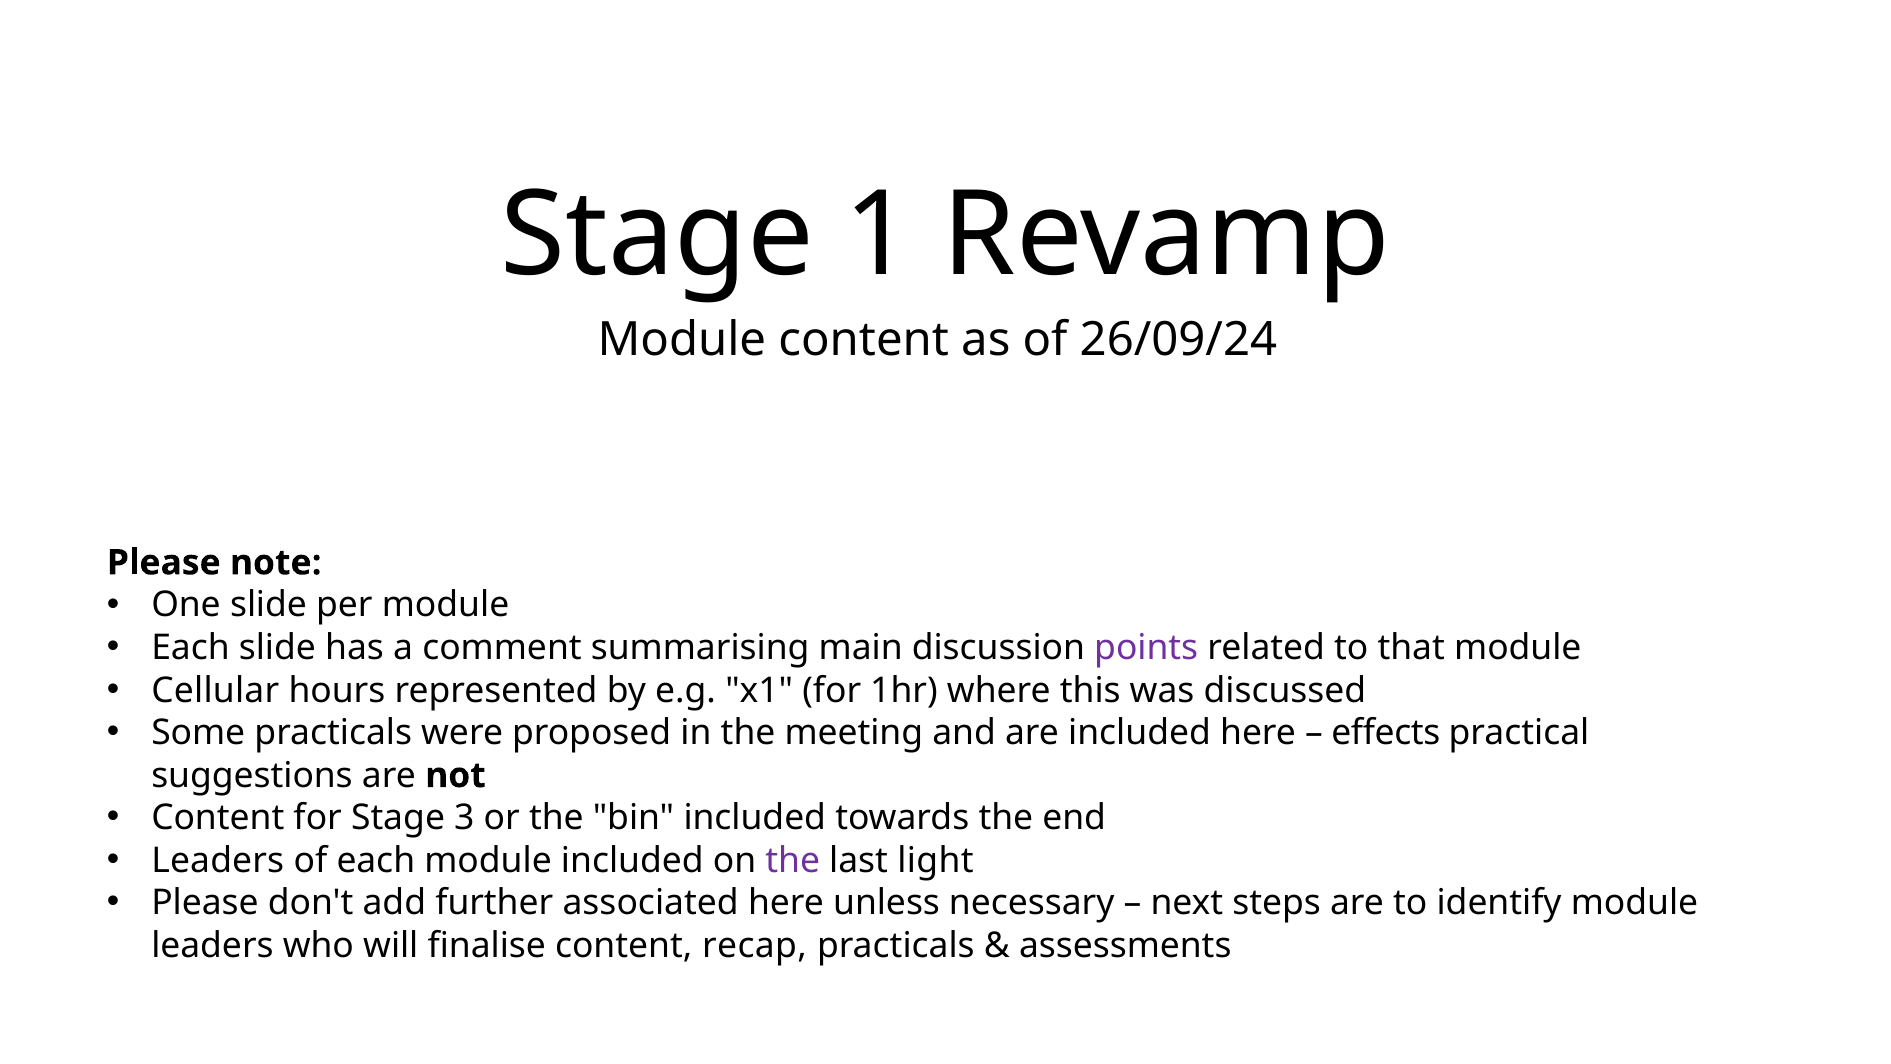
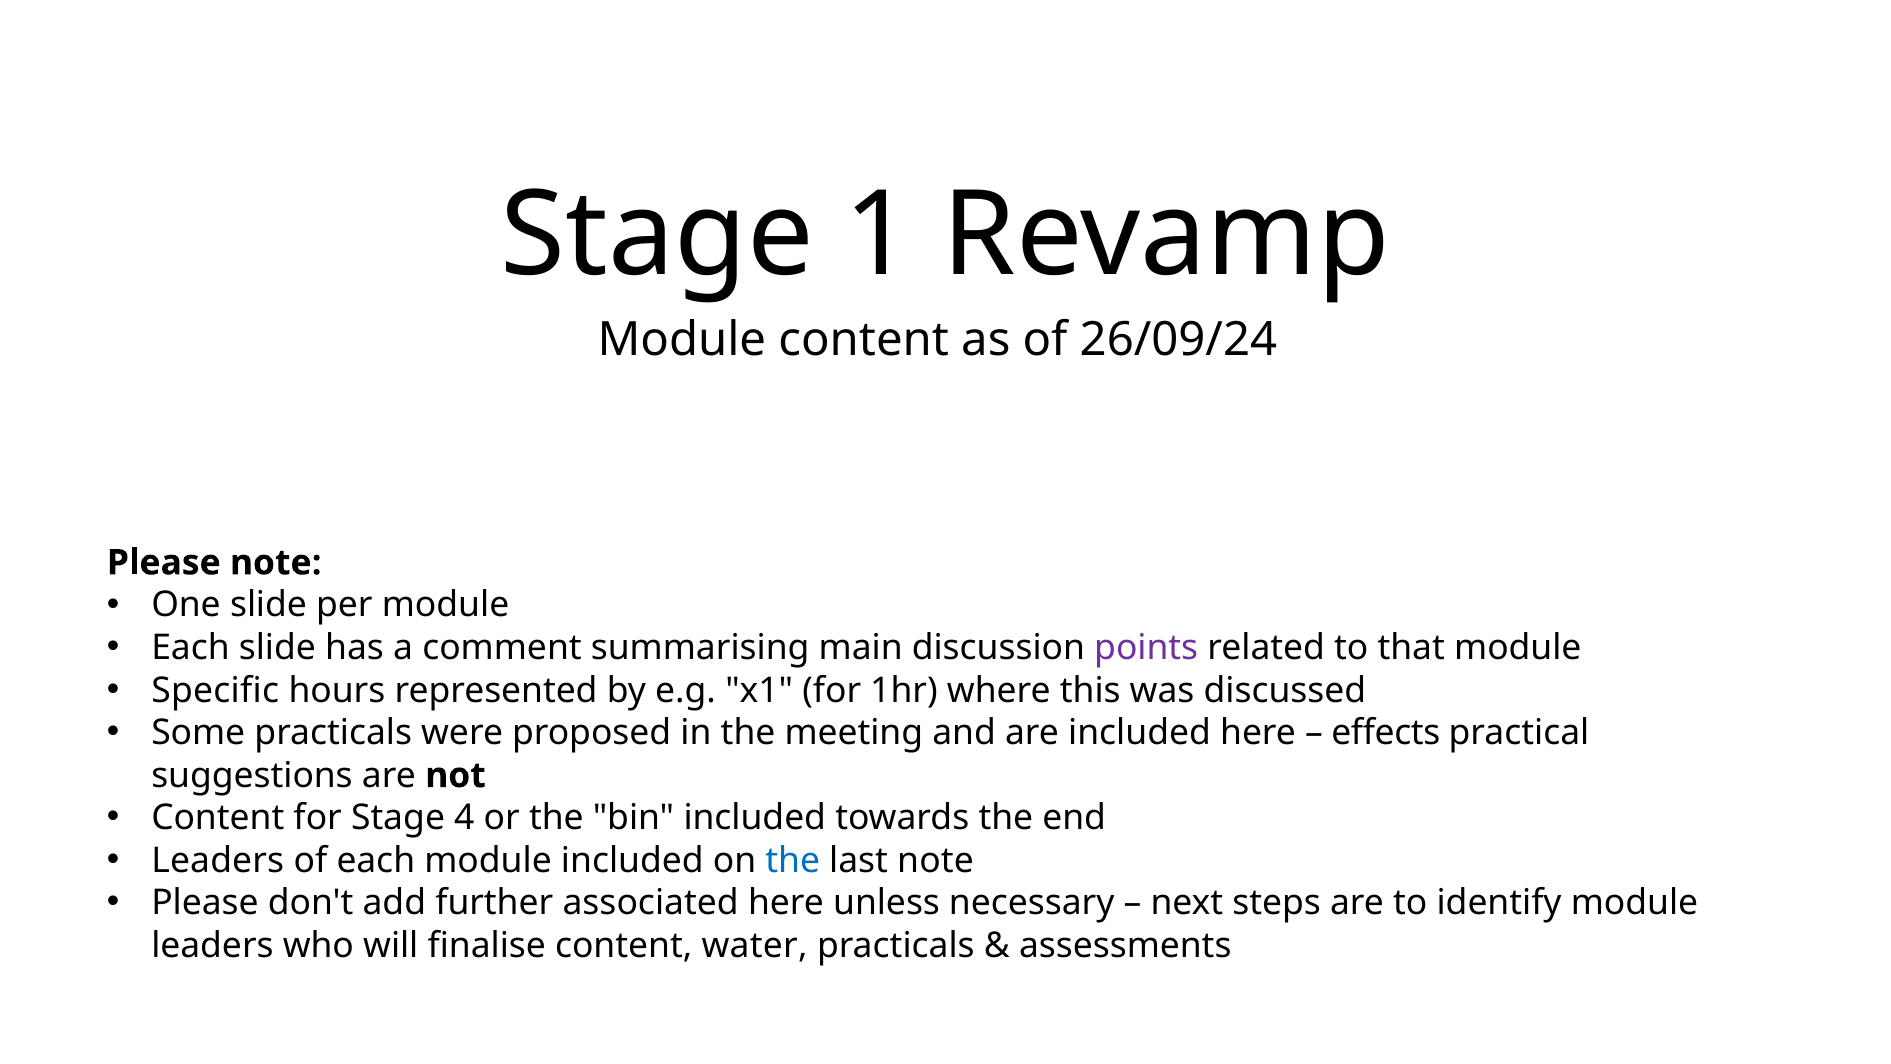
Cellular: Cellular -> Specific (215, 690)
3: 3 -> 4 (464, 818)
the colour: purple -> blue (793, 860)
last light: light -> note (936, 860)
recap: recap -> water (755, 945)
